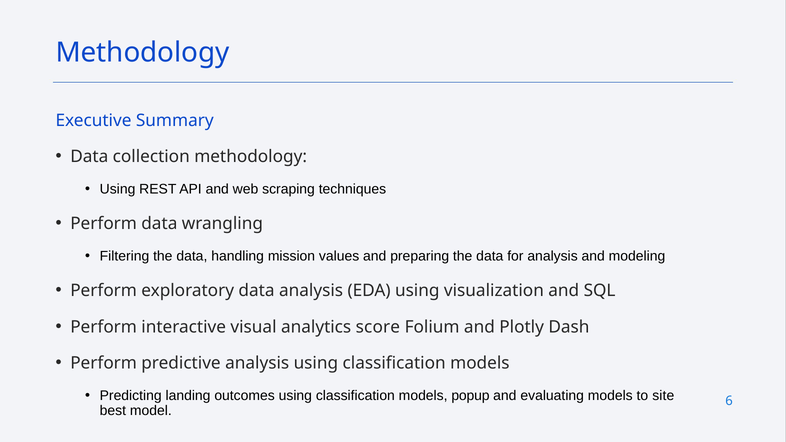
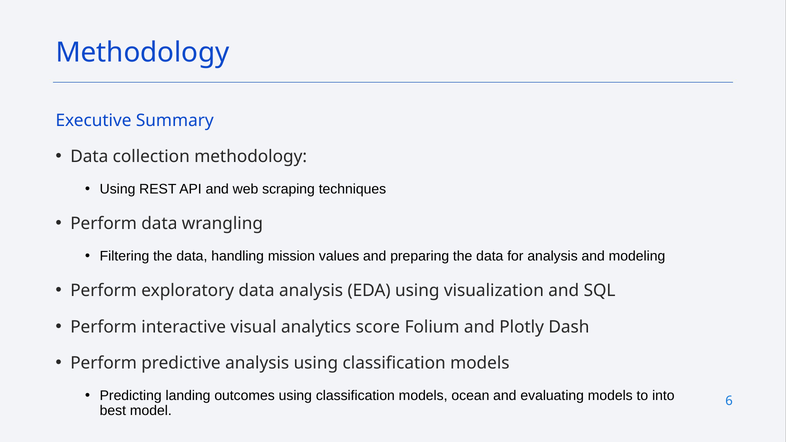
popup: popup -> ocean (470, 396)
site: site -> into (663, 396)
